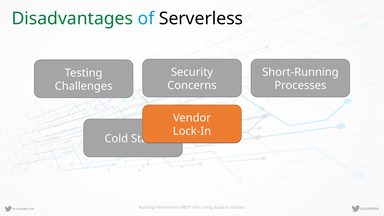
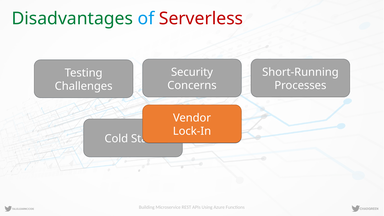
Serverless colour: black -> red (201, 19)
